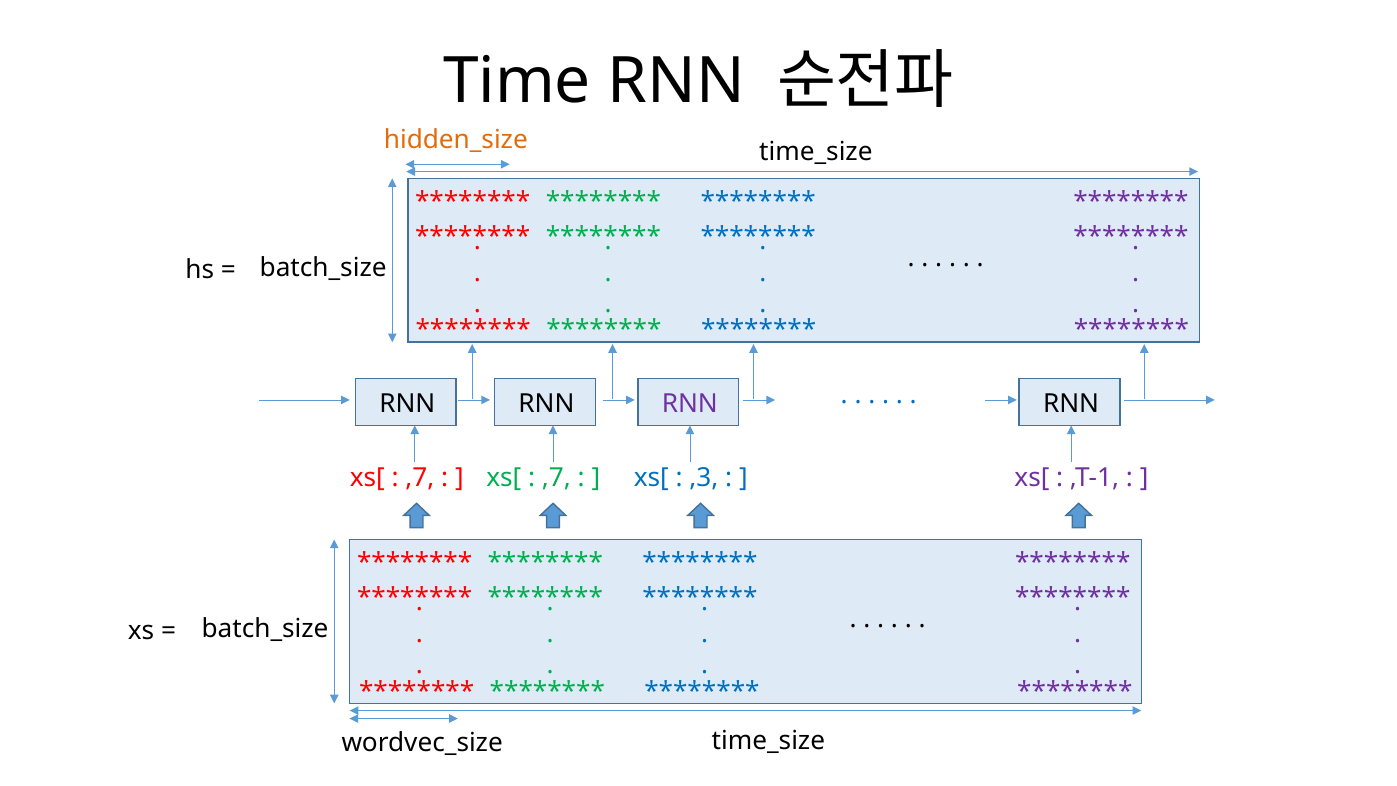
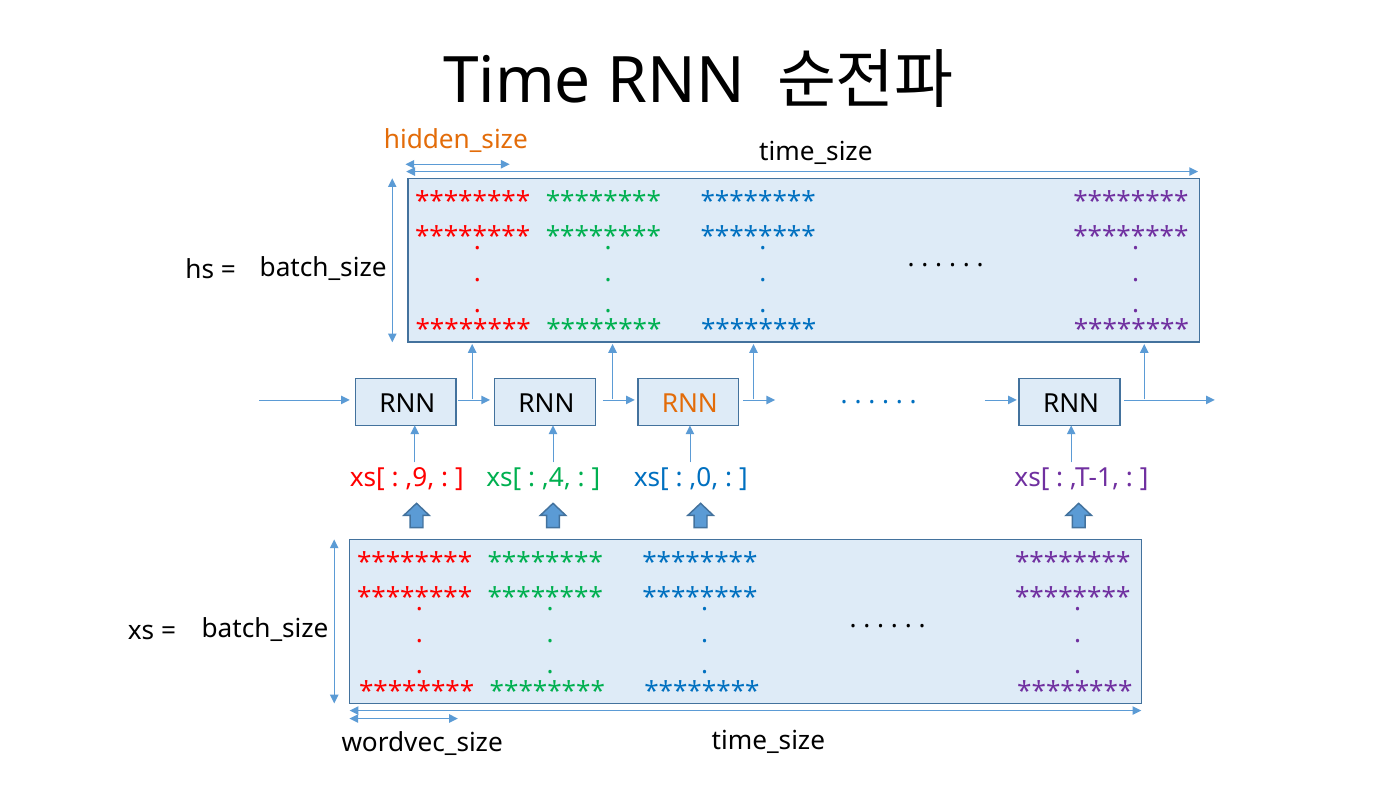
RNN colour: purple -> orange (690, 404)
,7: ,7 -> ,9 (420, 478)
,7: ,7 -> ,4 (556, 478)
,3: ,3 -> ,0 (704, 478)
